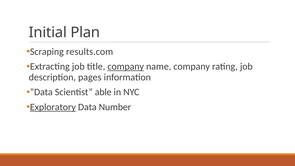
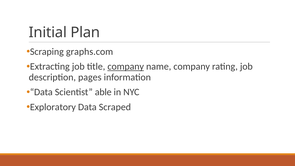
results.com: results.com -> graphs.com (90, 52)
Exploratory underline: present -> none (53, 107)
Number: Number -> Scraped (115, 107)
